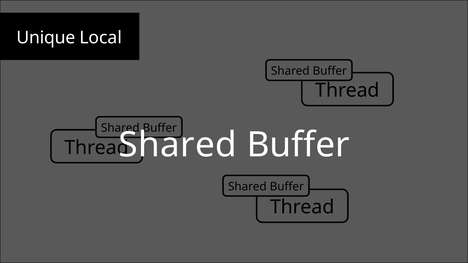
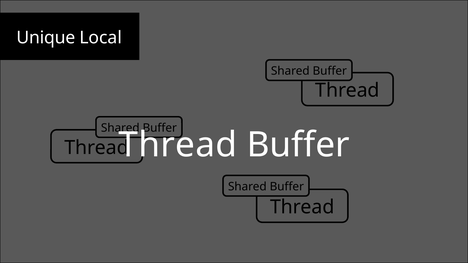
Shared: Shared -> Thread (178, 145)
